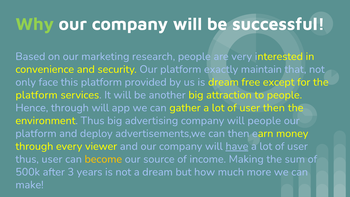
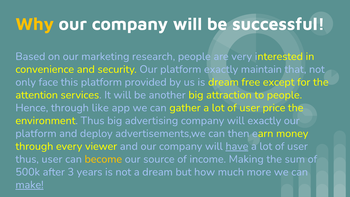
Why colour: light green -> yellow (35, 24)
platform: platform -> attention (37, 95)
through will: will -> like (100, 108)
user then: then -> price (274, 108)
will people: people -> exactly (264, 121)
make underline: none -> present (30, 185)
